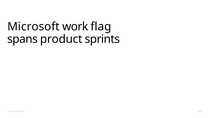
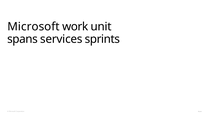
flag: flag -> unit (101, 26)
product: product -> services (61, 39)
